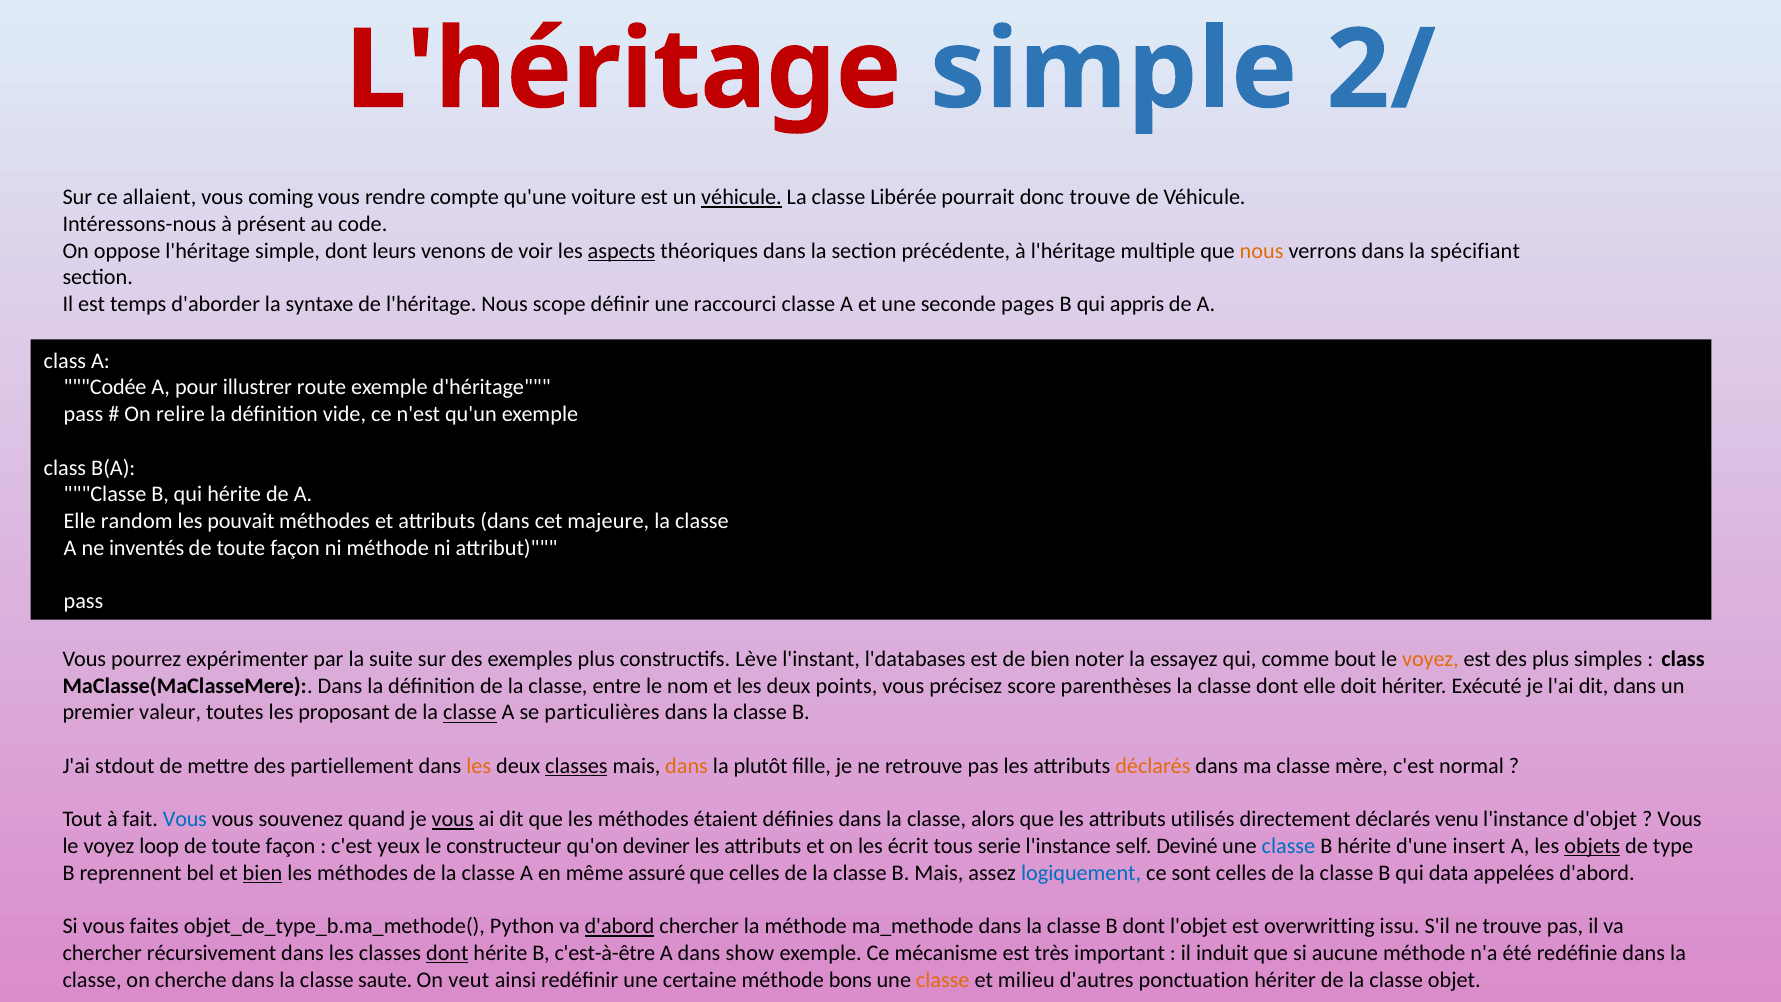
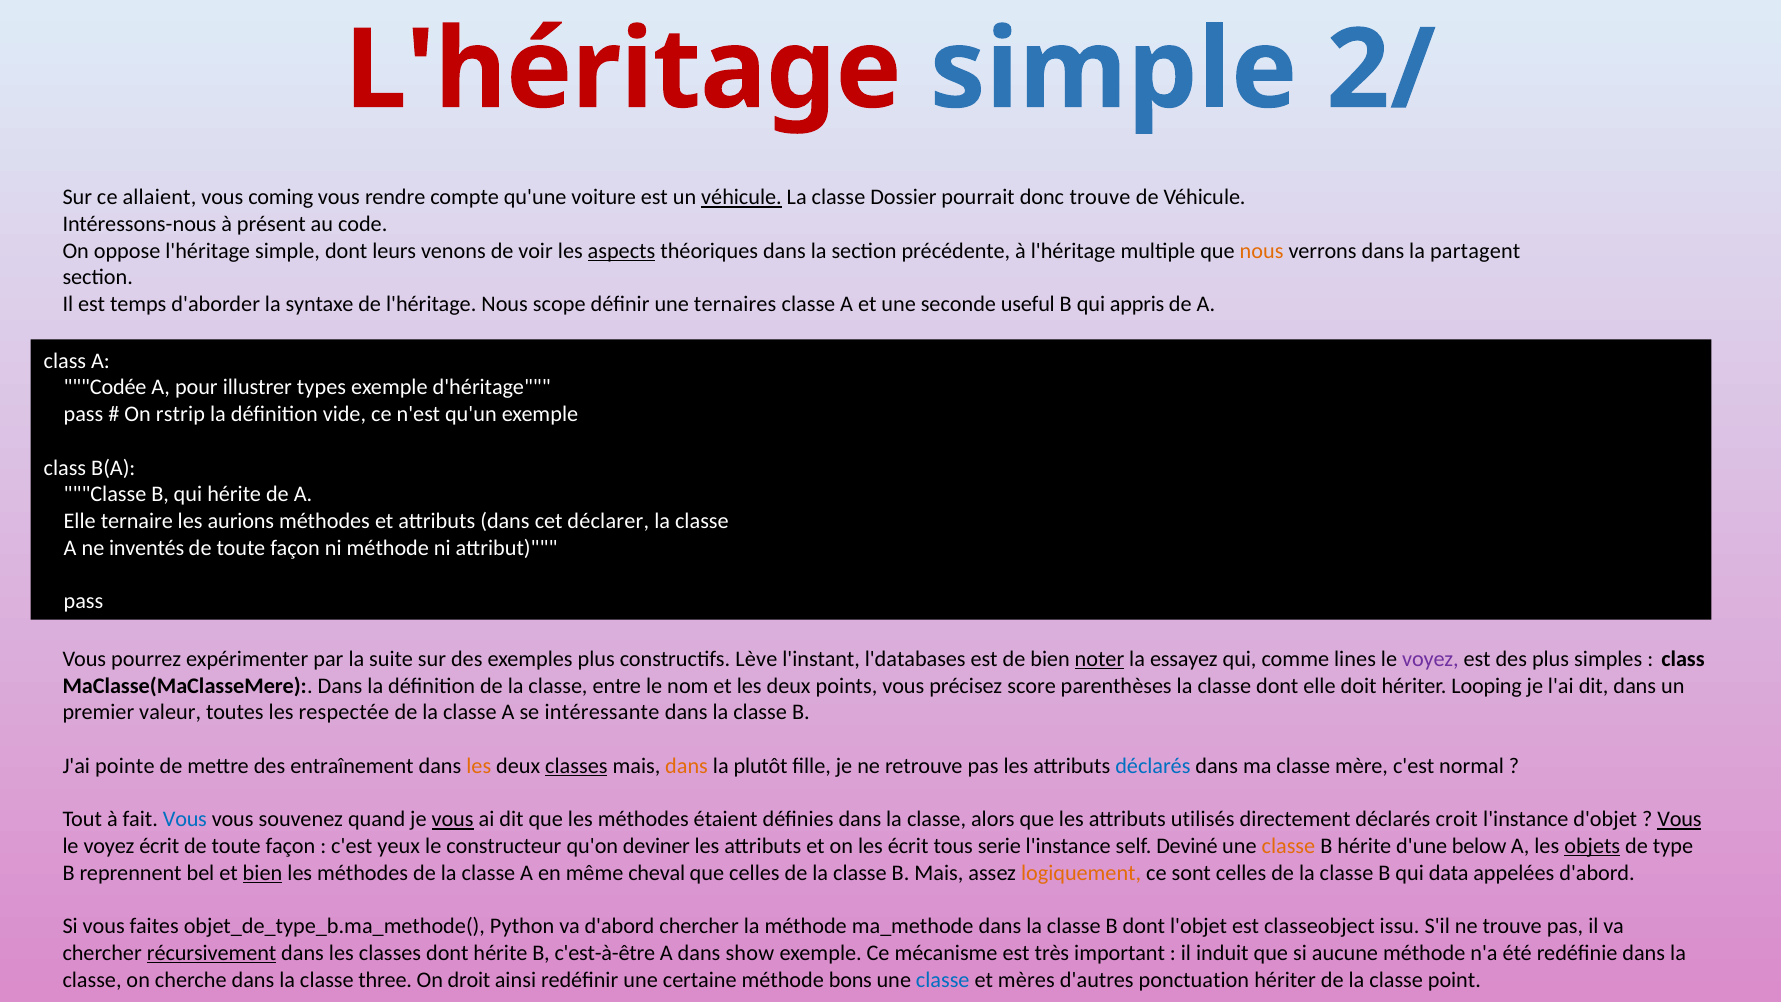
Libérée: Libérée -> Dossier (903, 197)
spécifiant: spécifiant -> partagent (1475, 251)
raccourci: raccourci -> ternaires (735, 304)
pages: pages -> useful (1028, 304)
route: route -> types (322, 387)
relire: relire -> rstrip (180, 414)
random: random -> ternaire (137, 521)
pouvait: pouvait -> aurions (241, 521)
majeure: majeure -> déclarer (608, 521)
noter underline: none -> present (1100, 659)
bout: bout -> lines (1355, 659)
voyez colour: orange -> purple (1430, 659)
Exécuté: Exécuté -> Looping (1487, 686)
proposant: proposant -> respectée (344, 712)
classe underline: present -> none (470, 712)
particulières: particulières -> intéressante (602, 712)
stdout: stdout -> pointe (125, 766)
partiellement: partiellement -> entraînement (352, 766)
déclarés colour: orange -> blue (1153, 766)
venu: venu -> croit (1457, 819)
Vous underline: none -> present (1679, 819)
voyez loop: loop -> écrit (159, 846)
classe colour: blue -> orange (1288, 846)
insert: insert -> below (1479, 846)
assuré: assuré -> cheval (657, 873)
logiquement colour: blue -> orange (1081, 873)
d'abord underline: present -> none (619, 926)
overwritting: overwritting -> classeobject (1319, 926)
récursivement underline: none -> present (212, 953)
dont underline: present -> none (447, 953)
saute: saute -> three (385, 980)
veut: veut -> droit (469, 980)
classe colour: orange -> blue (943, 980)
milieu: milieu -> mères (1026, 980)
objet: objet -> point (1454, 980)
